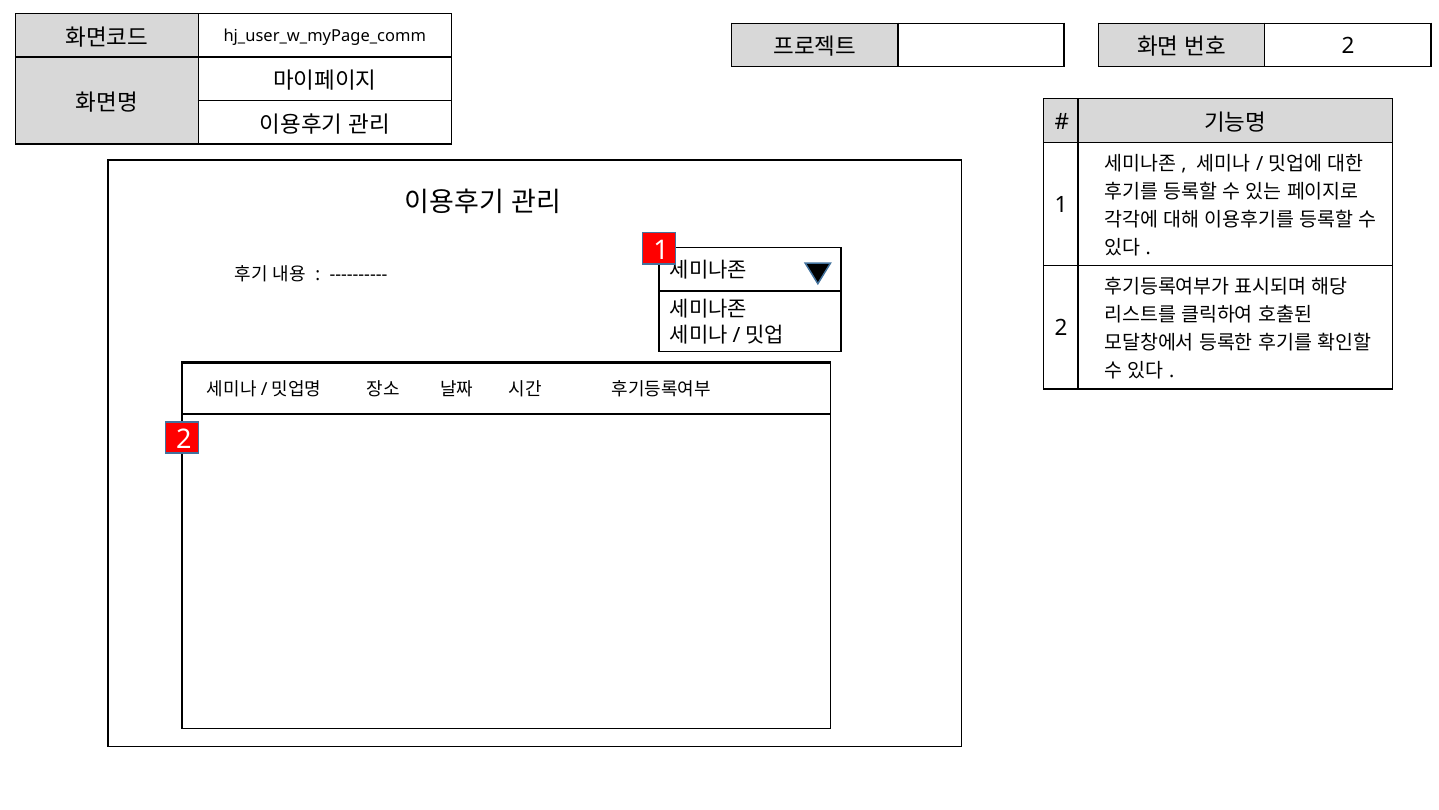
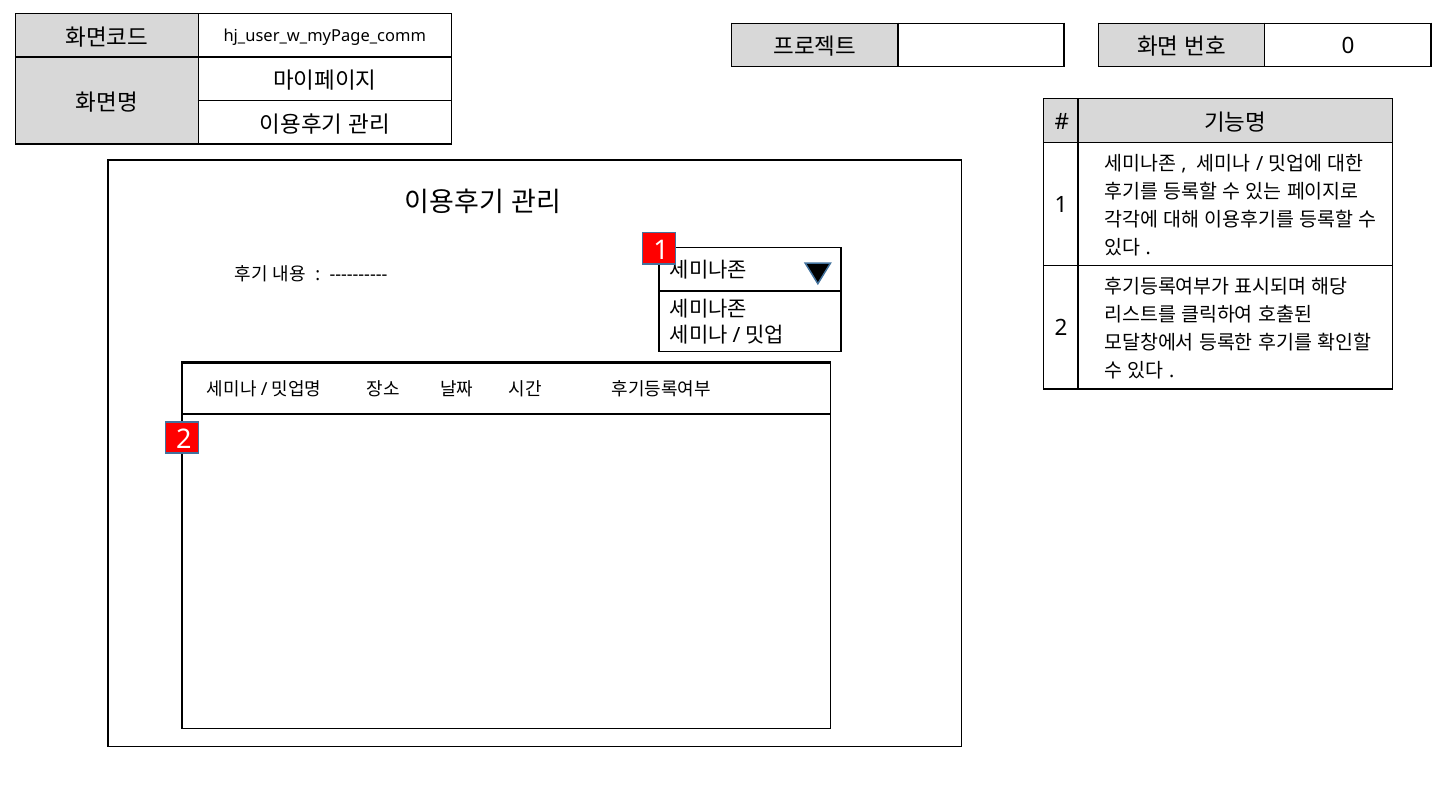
2: 2 -> 0 (1348, 46)
